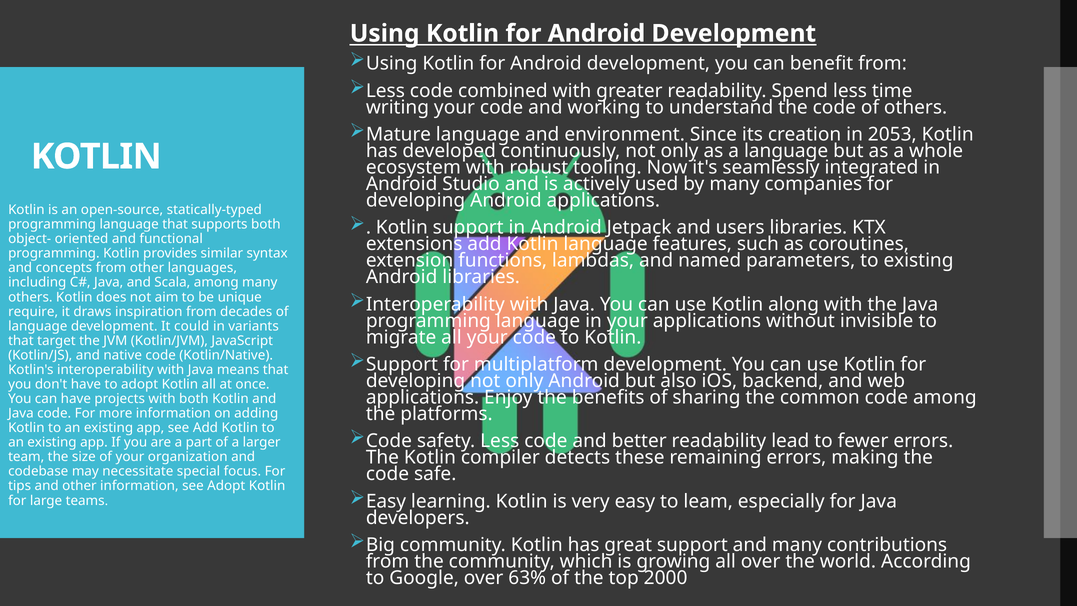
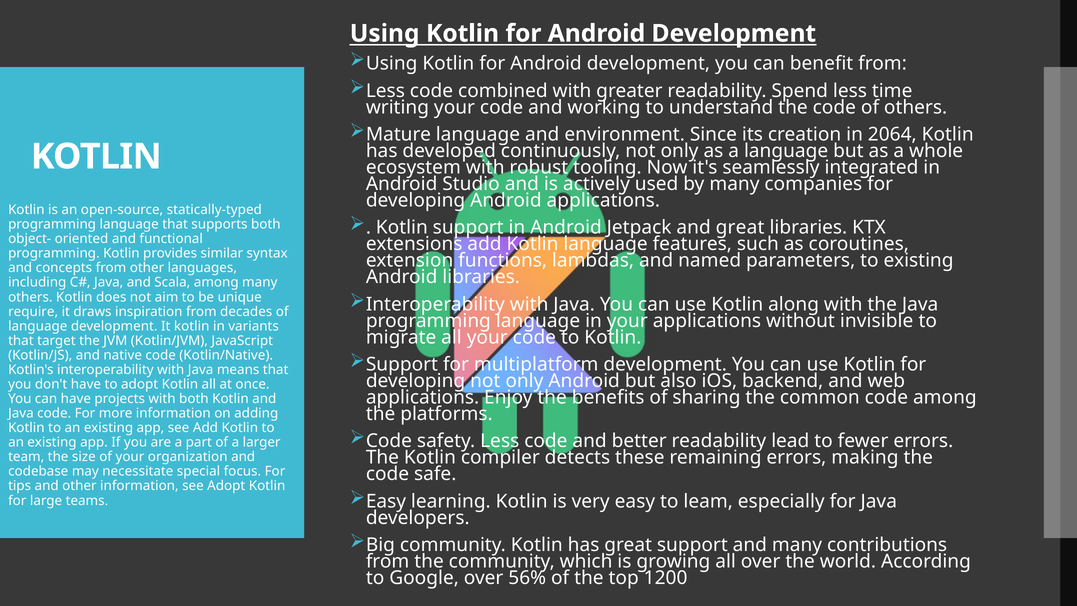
2053: 2053 -> 2064 (892, 134)
and users: users -> great (740, 228)
It could: could -> kotlin (192, 326)
63%: 63% -> 56% (527, 578)
2000: 2000 -> 1200 (666, 578)
